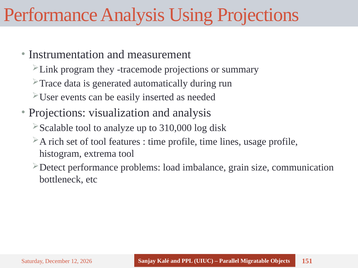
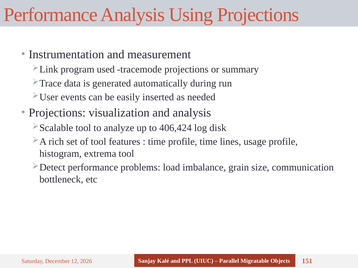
they: they -> used (106, 70)
310,000: 310,000 -> 406,424 (175, 128)
